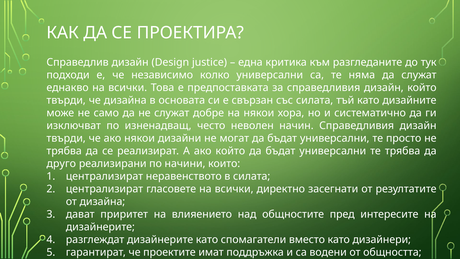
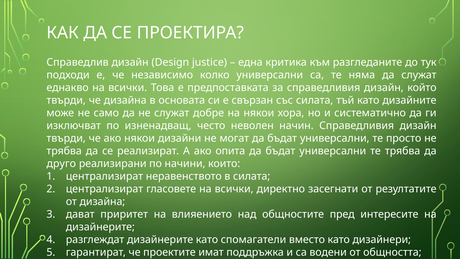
ако който: който -> опита (230, 151)
